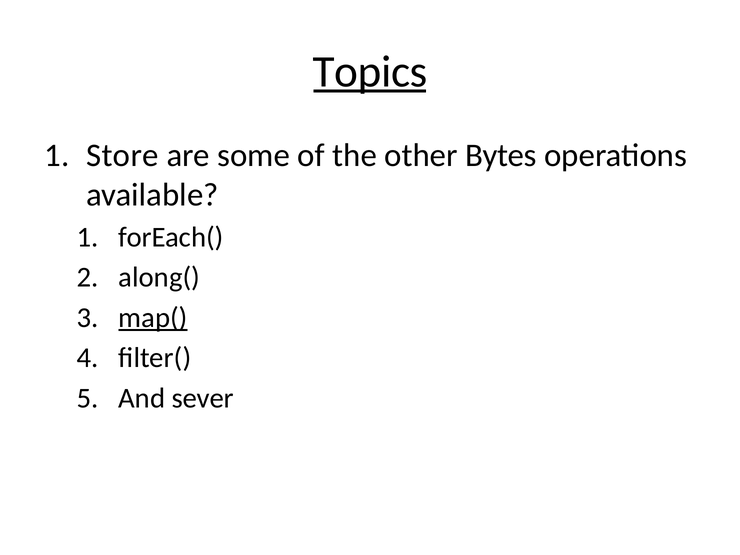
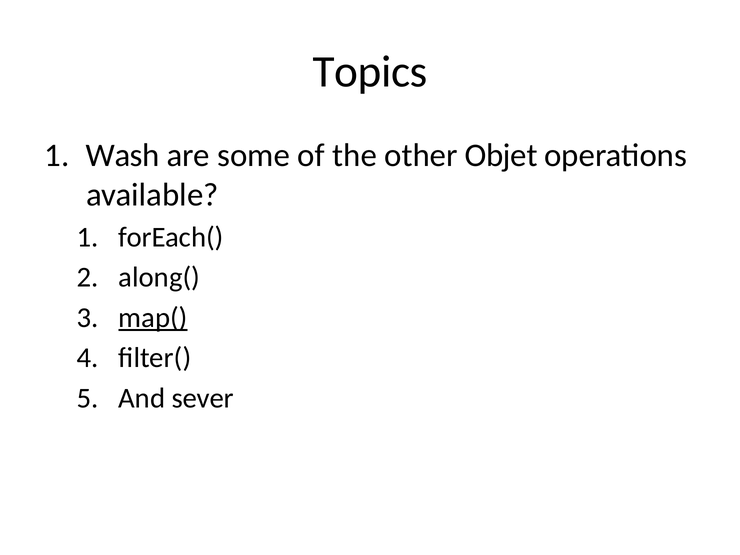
Topics underline: present -> none (370, 72)
Store: Store -> Wash (123, 155)
Bytes: Bytes -> Objet (501, 155)
